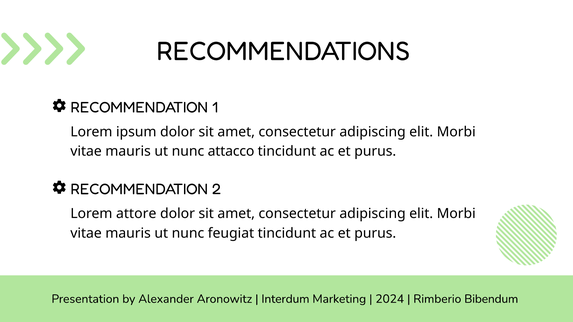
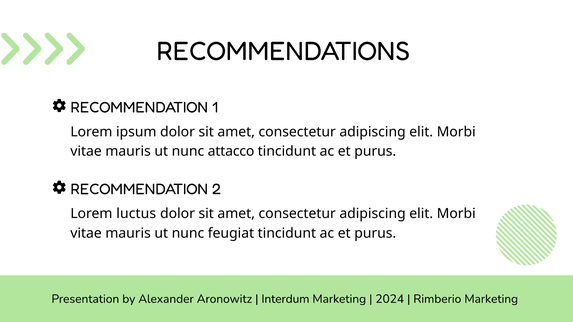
attore: attore -> luctus (136, 214)
Rimberio Bibendum: Bibendum -> Marketing (491, 299)
